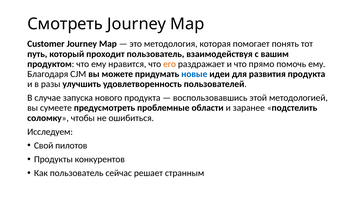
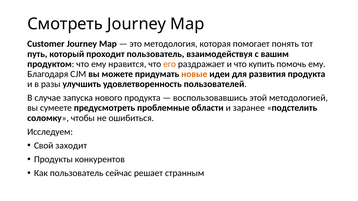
прямо: прямо -> купить (262, 64)
новые colour: blue -> orange (194, 74)
пилотов: пилотов -> заходит (71, 146)
